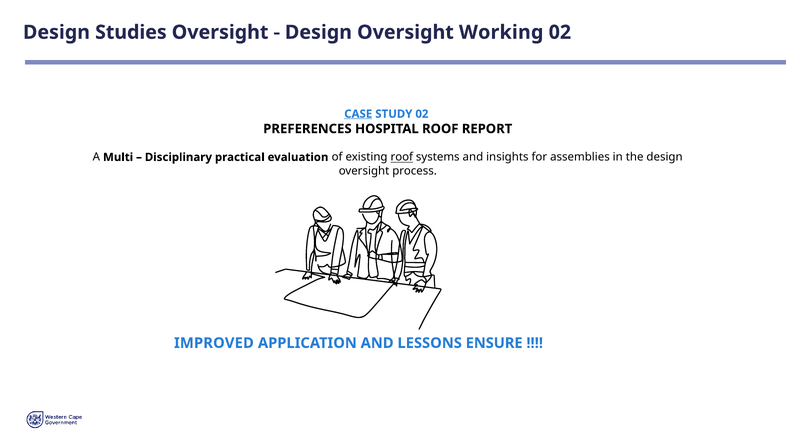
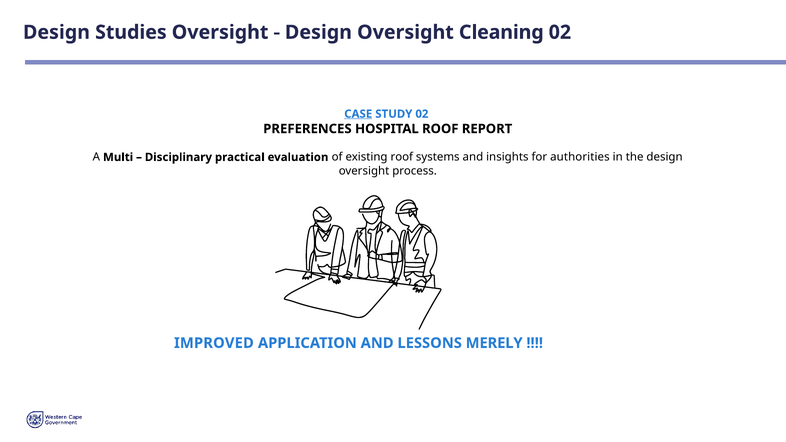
Working: Working -> Cleaning (501, 32)
roof underline: present -> none (402, 157)
assemblies: assemblies -> authorities (580, 157)
ENSURE: ENSURE -> MERELY (494, 343)
